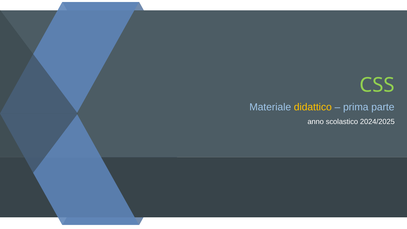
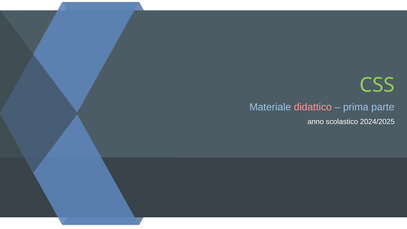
didattico colour: yellow -> pink (313, 107)
